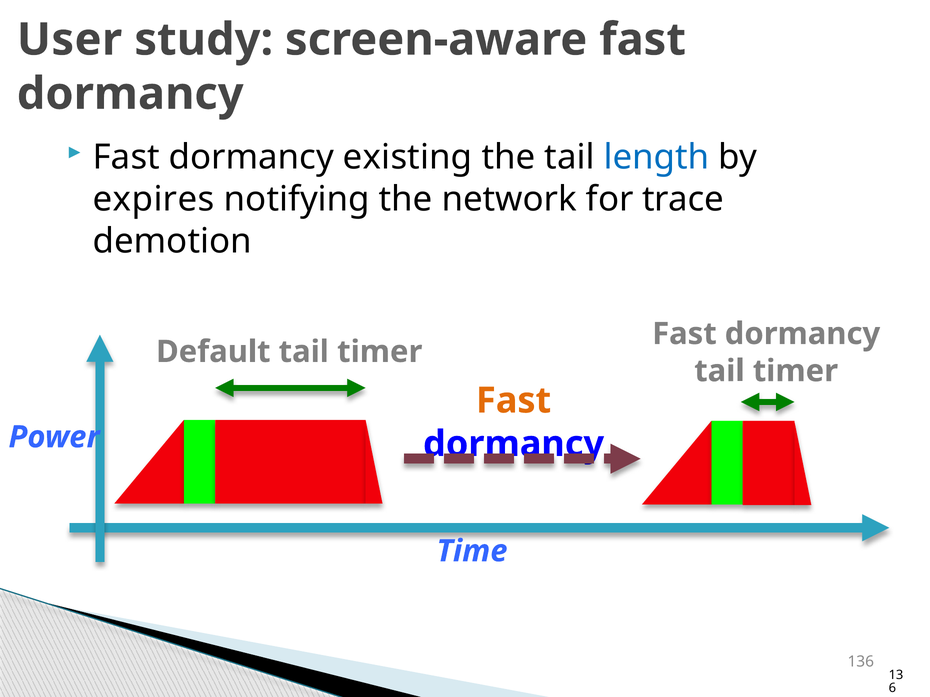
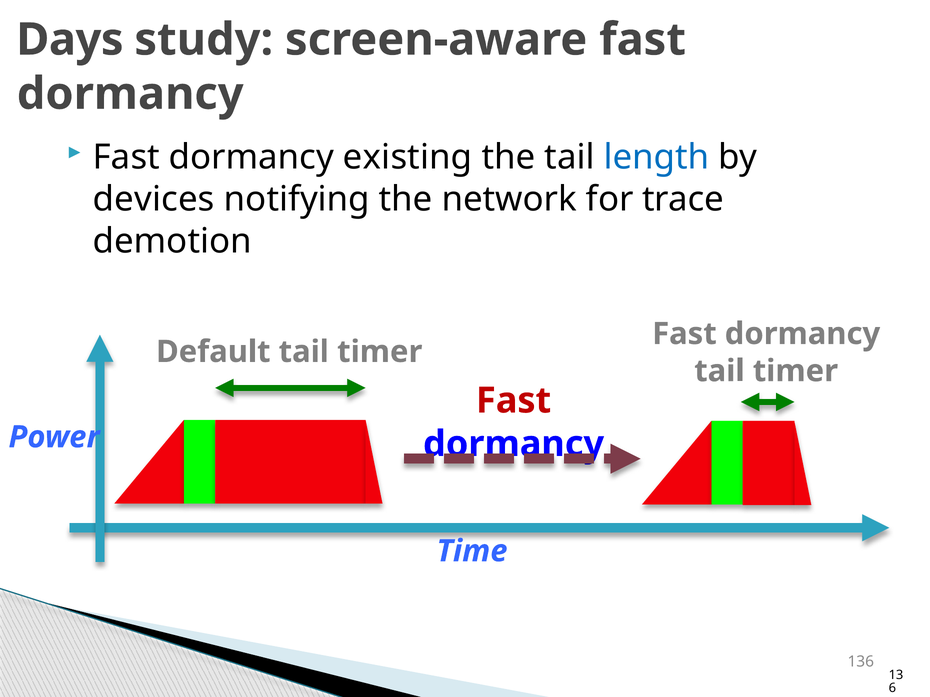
User: User -> Days (70, 40)
expires: expires -> devices (154, 199)
Fast colour: orange -> red (514, 401)
